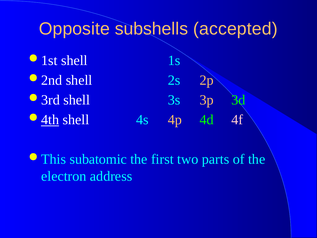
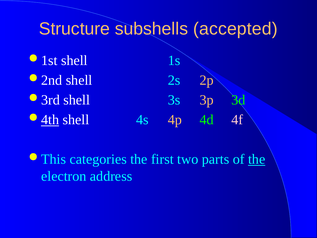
Opposite: Opposite -> Structure (74, 29)
subatomic: subatomic -> categories (98, 159)
the underline: none -> present (257, 159)
